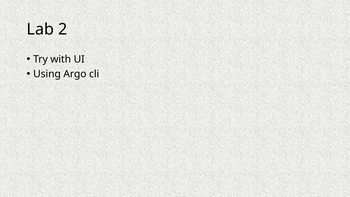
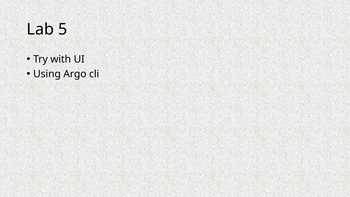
2: 2 -> 5 (63, 29)
